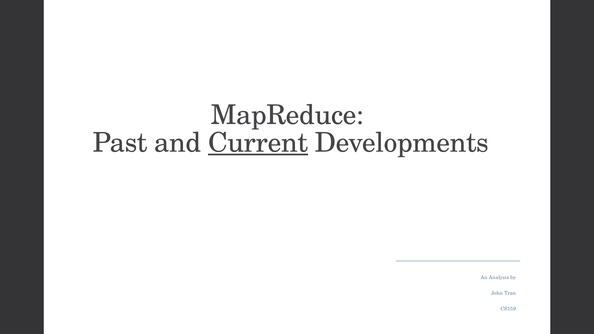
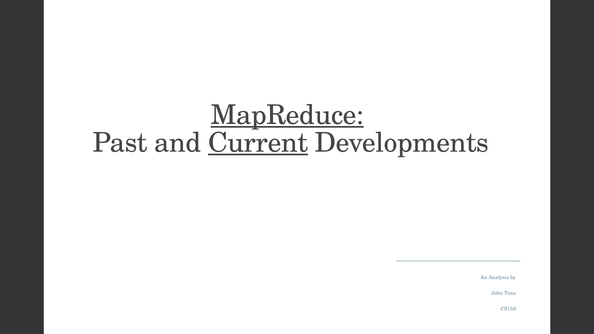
MapReduce underline: none -> present (287, 115)
